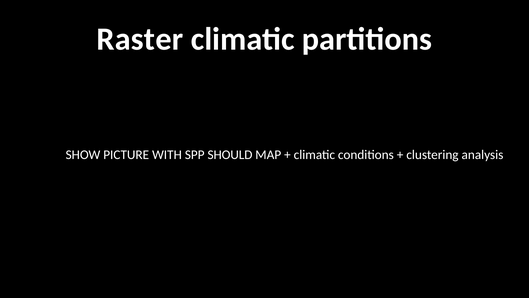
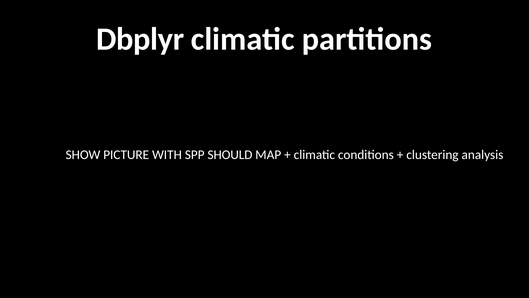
Raster: Raster -> Dbplyr (140, 39)
